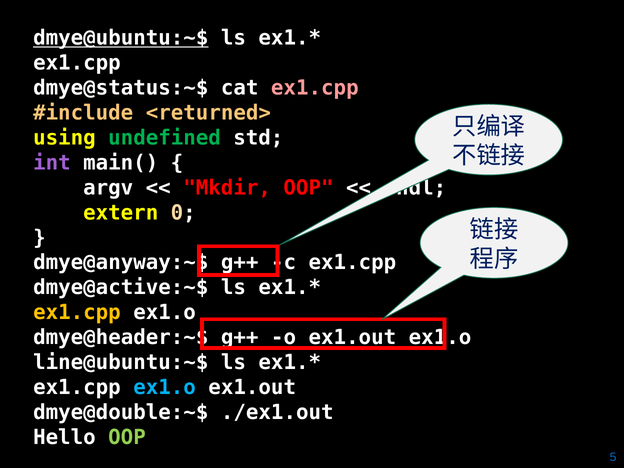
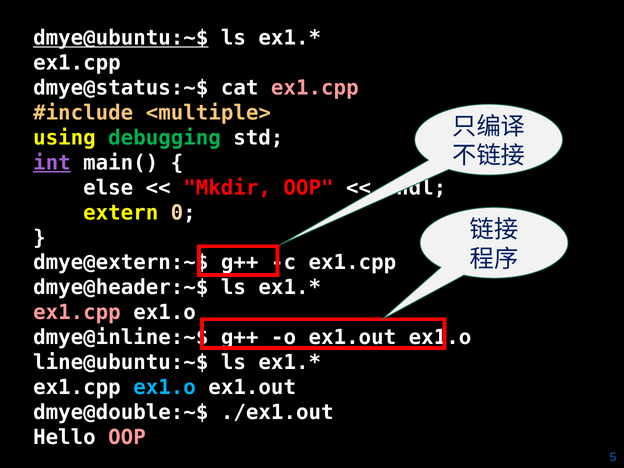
<returned>: <returned> -> <multiple> (208, 113)
undefined: undefined -> debugging (165, 138)
int underline: none -> present (52, 163)
argv: argv -> else (108, 188)
dmye@anyway:~$: dmye@anyway:~$ -> dmye@extern:~$ (121, 263)
dmye@active:~$: dmye@active:~$ -> dmye@header:~$ (121, 288)
ex1.cpp colour: yellow -> pink (77, 313)
dmye@header:~$: dmye@header:~$ -> dmye@inline:~$ (121, 338)
OOP colour: light green -> pink (127, 437)
